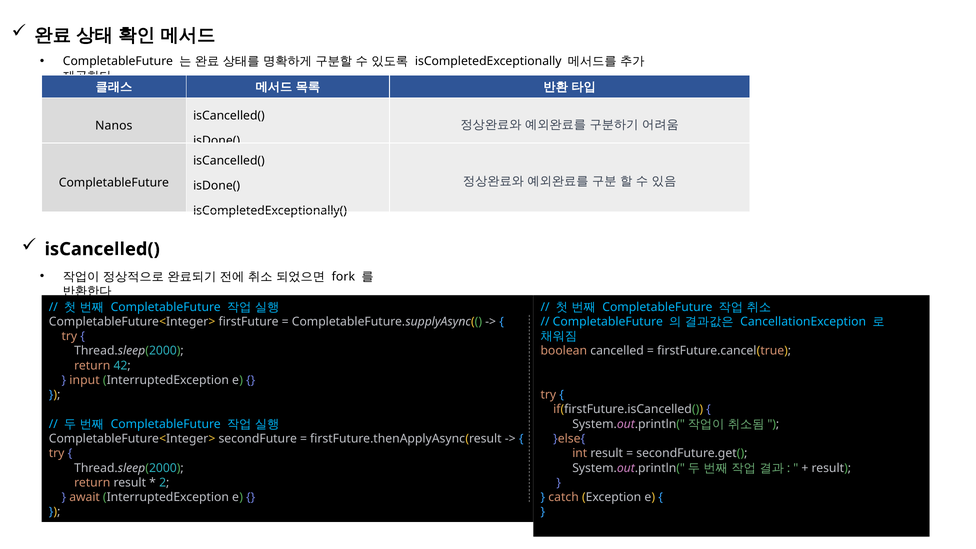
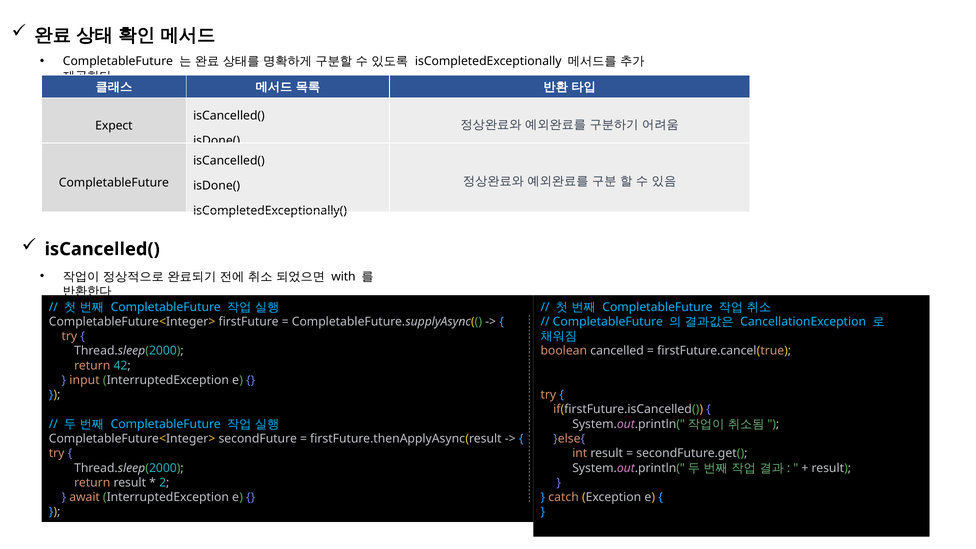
Nanos: Nanos -> Expect (114, 126)
fork: fork -> with (343, 277)
